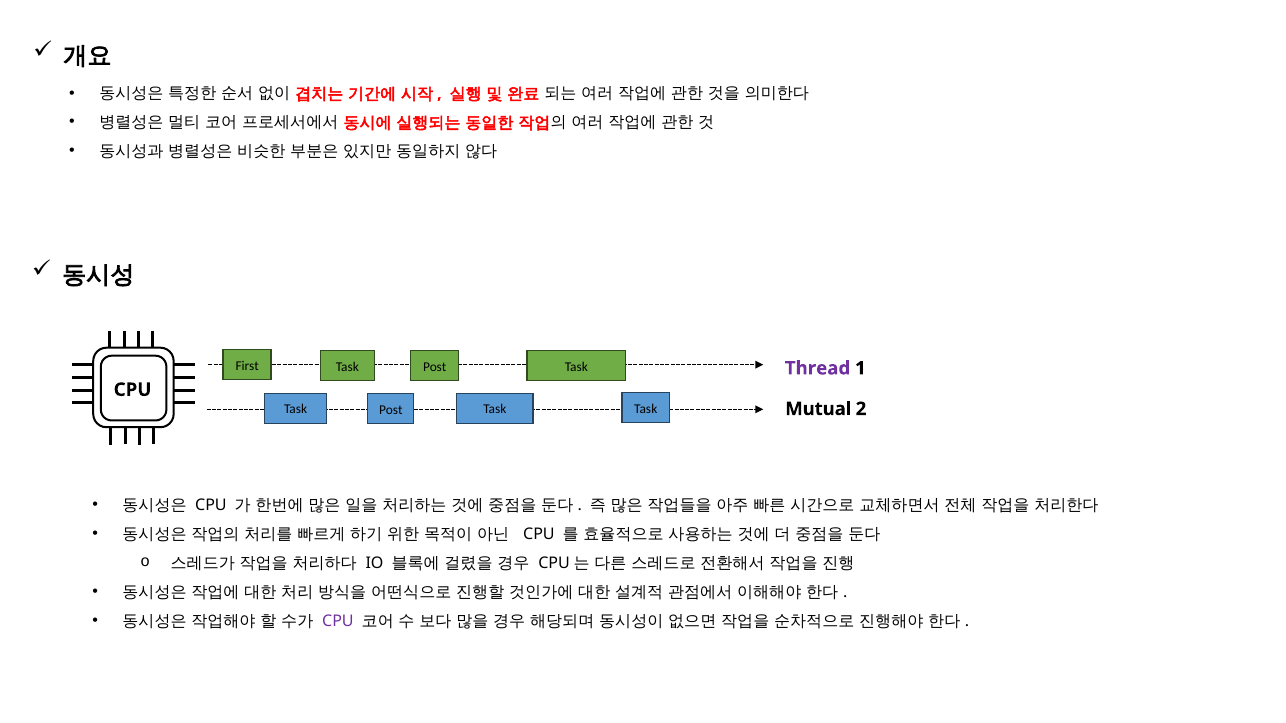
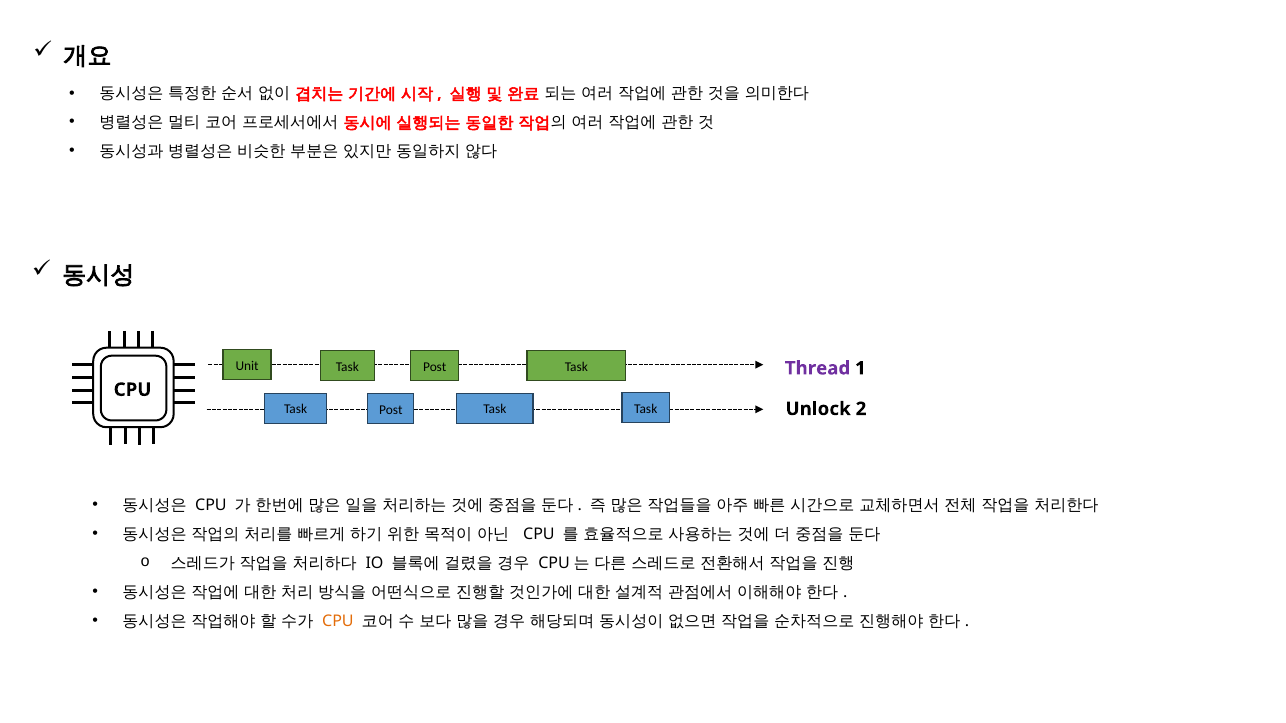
First: First -> Unit (247, 366)
Mutual: Mutual -> Unlock (818, 409)
CPU colour: purple -> orange (338, 621)
